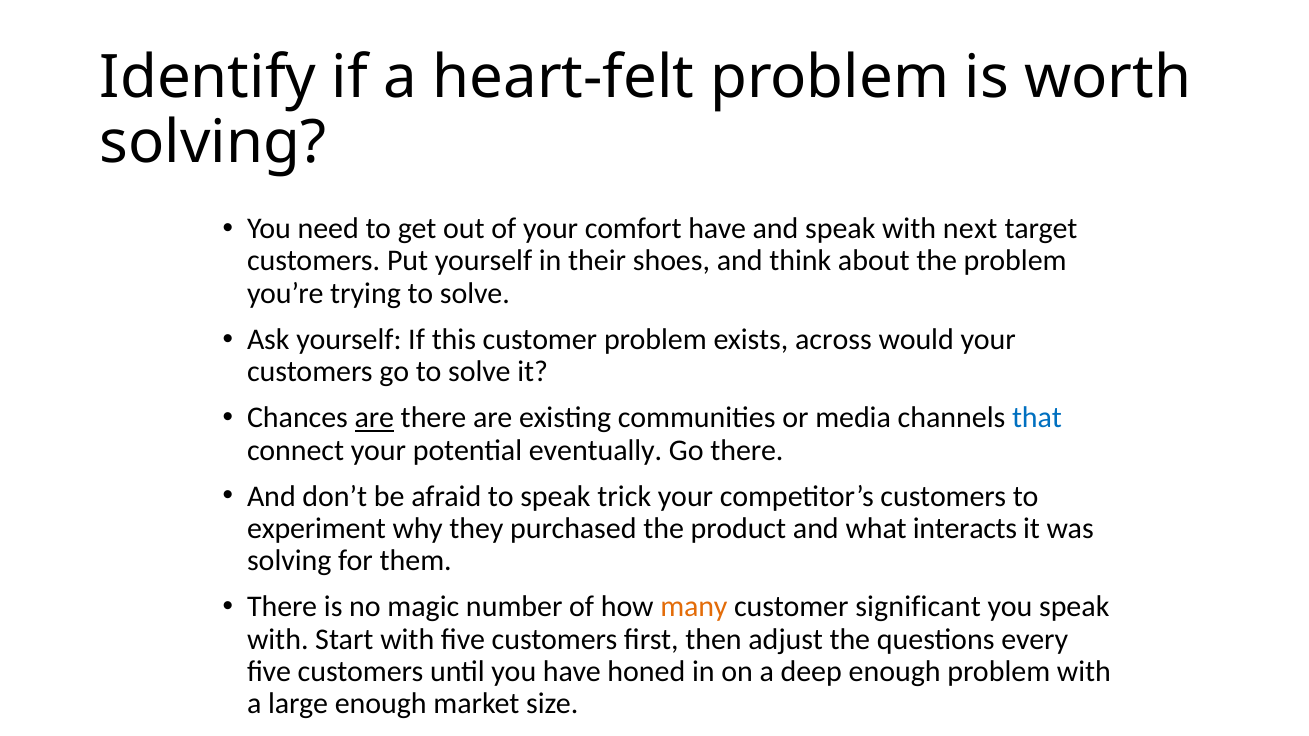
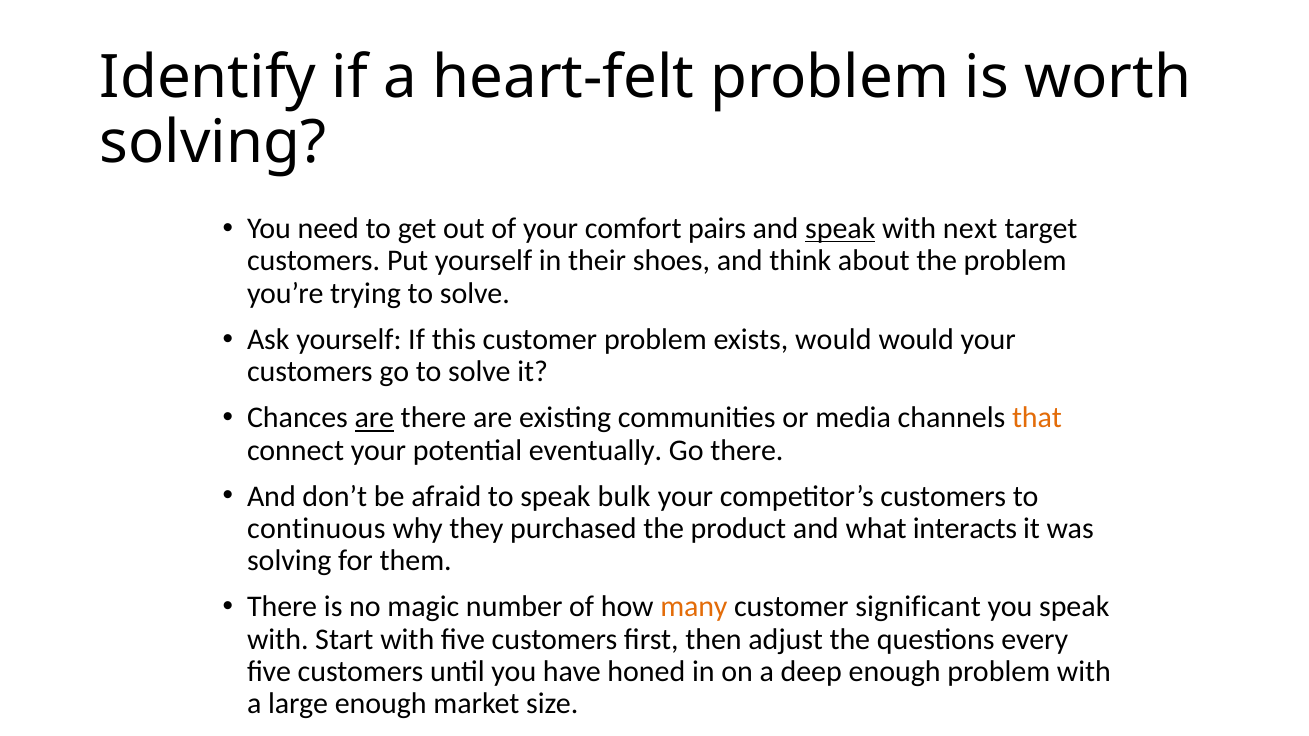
comfort have: have -> pairs (717, 229)
speak underline: none -> present (840, 229)
exists across: across -> would (833, 340)
that colour: blue -> orange (1037, 418)
trick: trick -> bulk (624, 496)
experiment: experiment -> continuous (316, 529)
